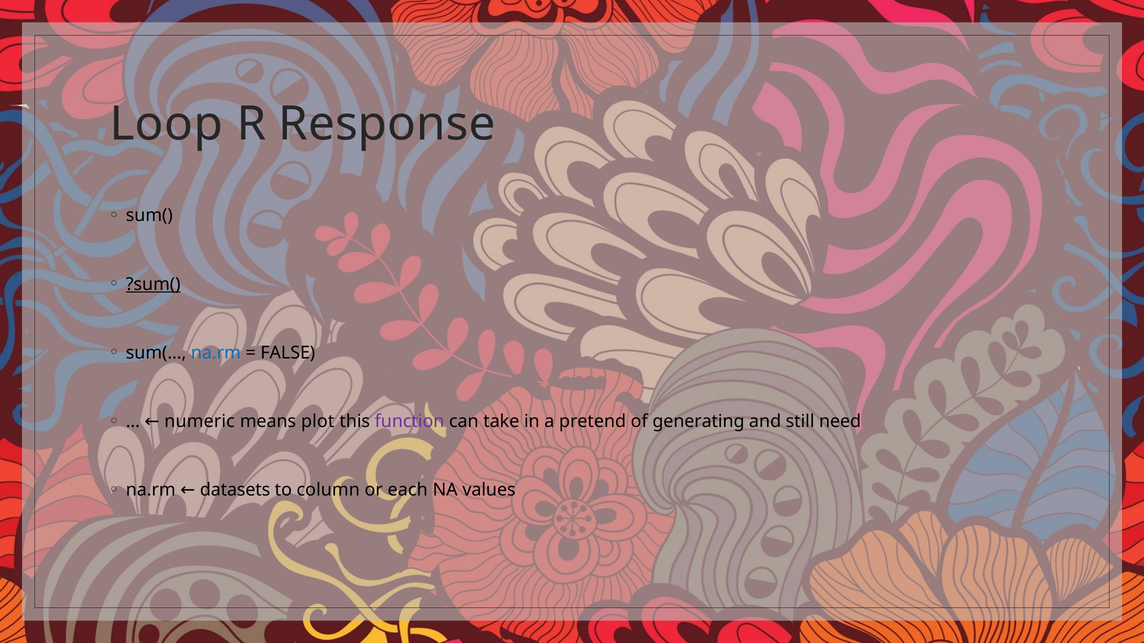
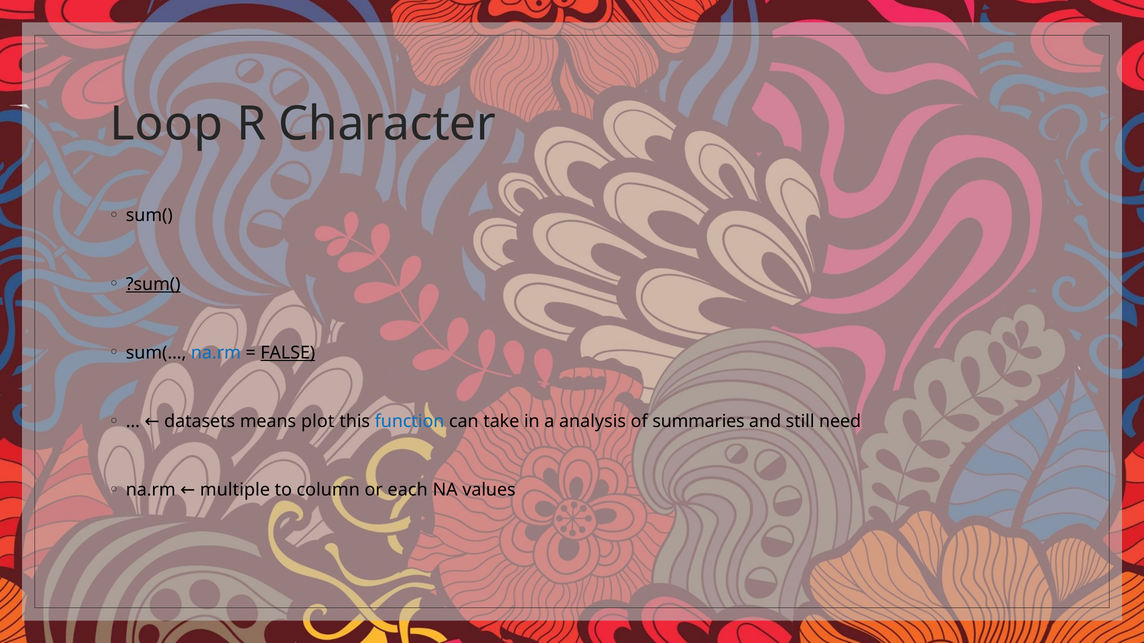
Response: Response -> Character (387, 124)
FALSE underline: none -> present (288, 353)
numeric: numeric -> datasets (200, 422)
function colour: purple -> blue (410, 422)
pretend: pretend -> analysis (593, 422)
generating: generating -> summaries (699, 422)
datasets: datasets -> multiple (235, 490)
